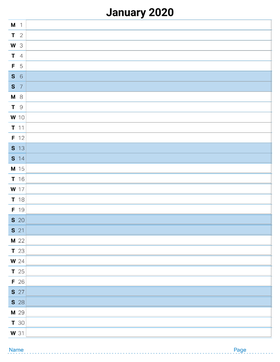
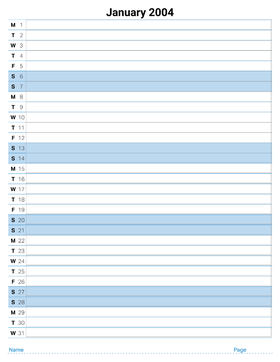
2020: 2020 -> 2004 (161, 12)
